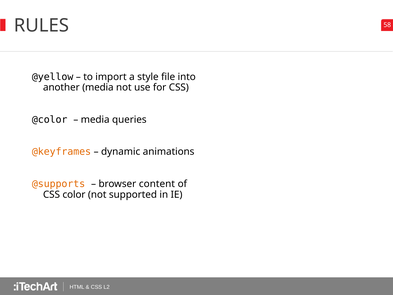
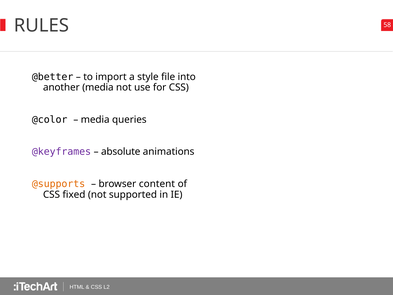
@yellow: @yellow -> @better (53, 77)
@keyframes colour: orange -> purple (61, 152)
dynamic: dynamic -> absolute (121, 152)
color: color -> fixed (74, 194)
